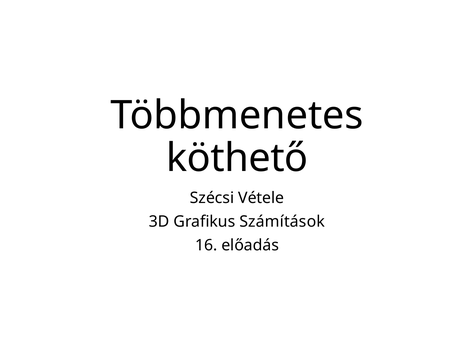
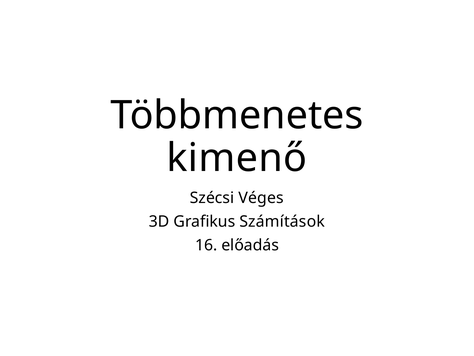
köthető: köthető -> kimenő (237, 158)
Vétele: Vétele -> Véges (261, 198)
